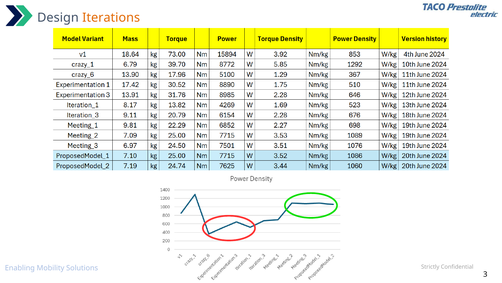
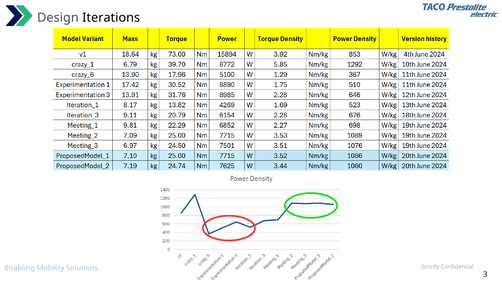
Iterations colour: orange -> black (111, 18)
